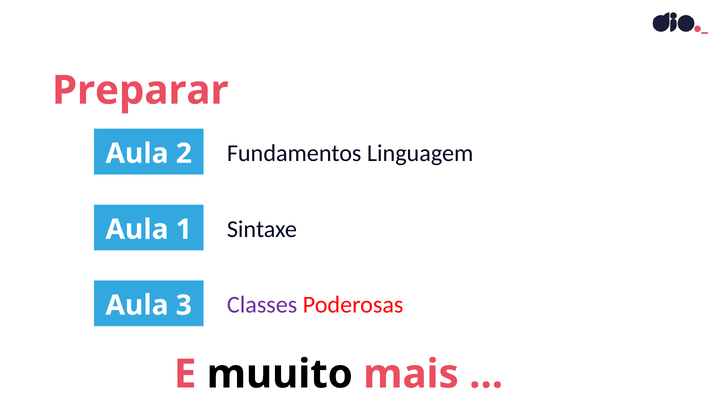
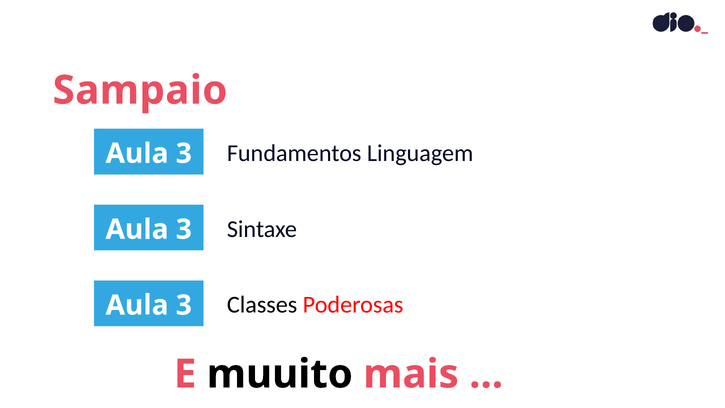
Preparar: Preparar -> Sampaio (140, 90)
2: 2 -> 3 (184, 153)
1: 1 -> 3 (184, 229)
Classes colour: purple -> black (262, 305)
